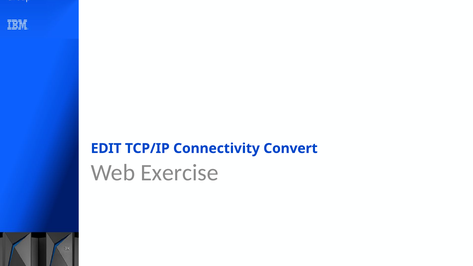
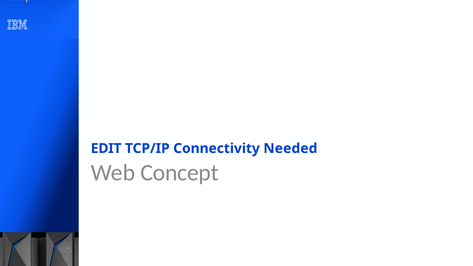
Convert: Convert -> Needed (290, 148)
Exercise: Exercise -> Concept (180, 173)
